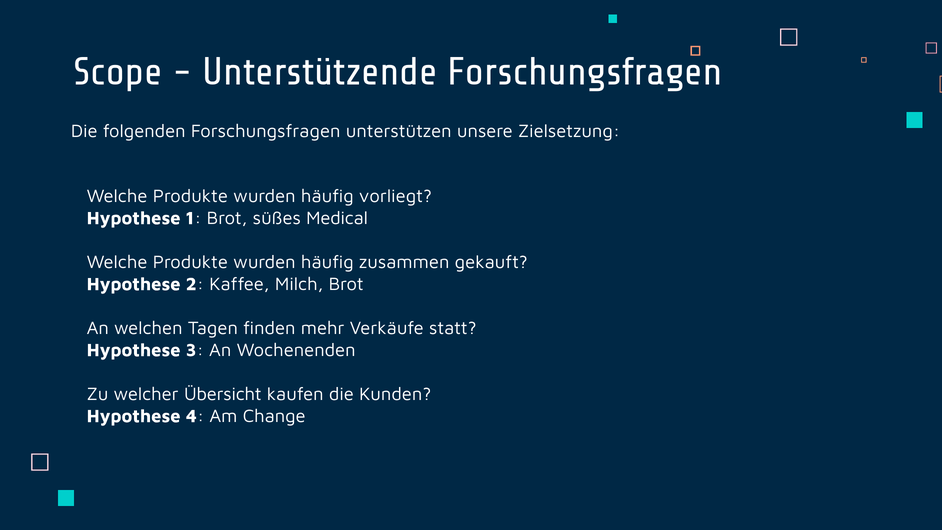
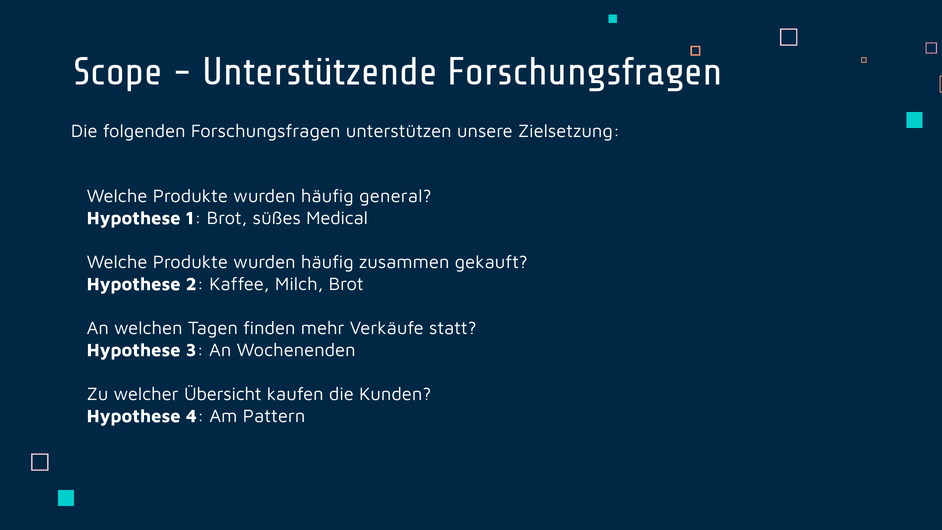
vorliegt: vorliegt -> general (395, 196)
Change: Change -> Pattern (274, 416)
